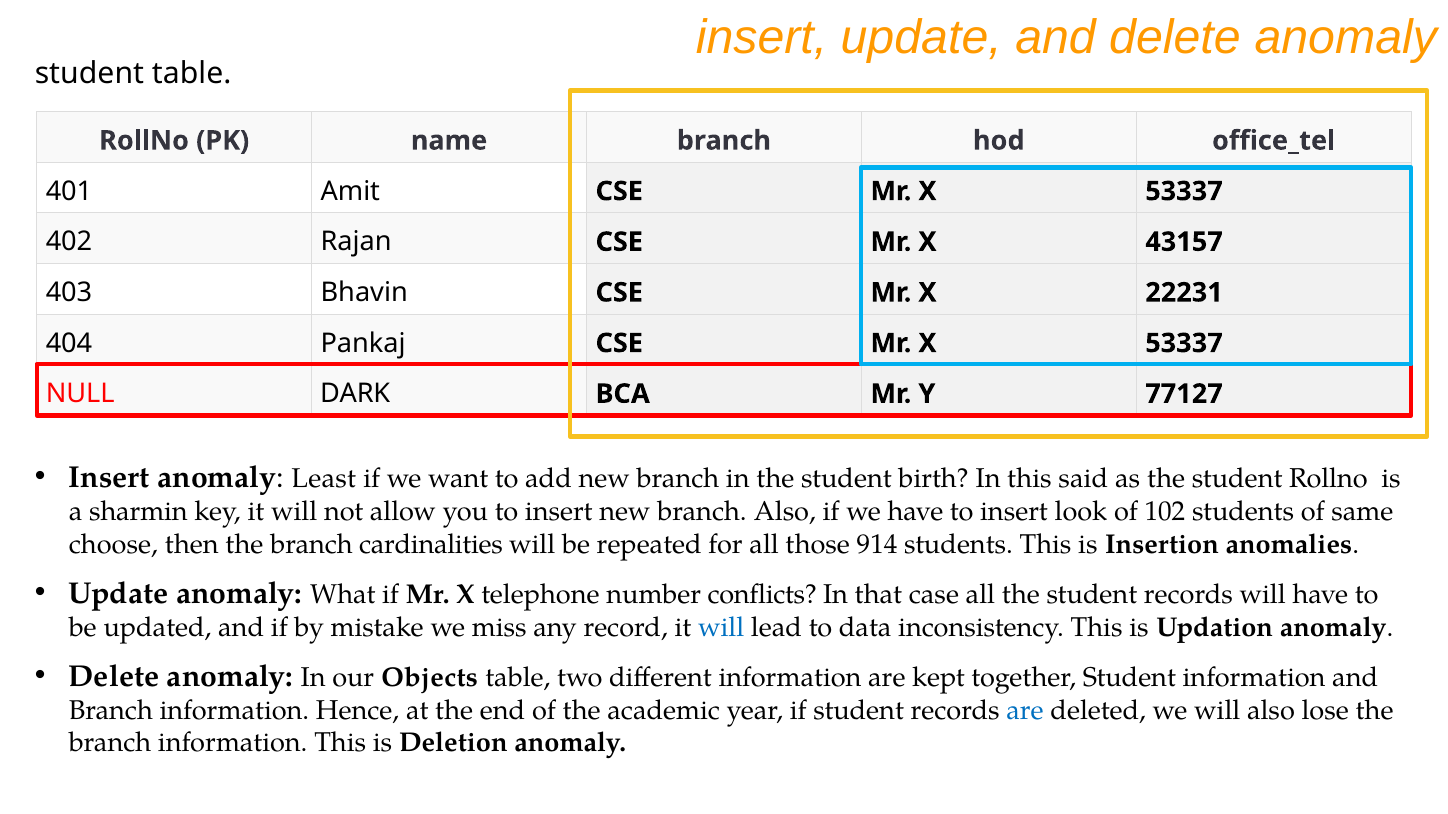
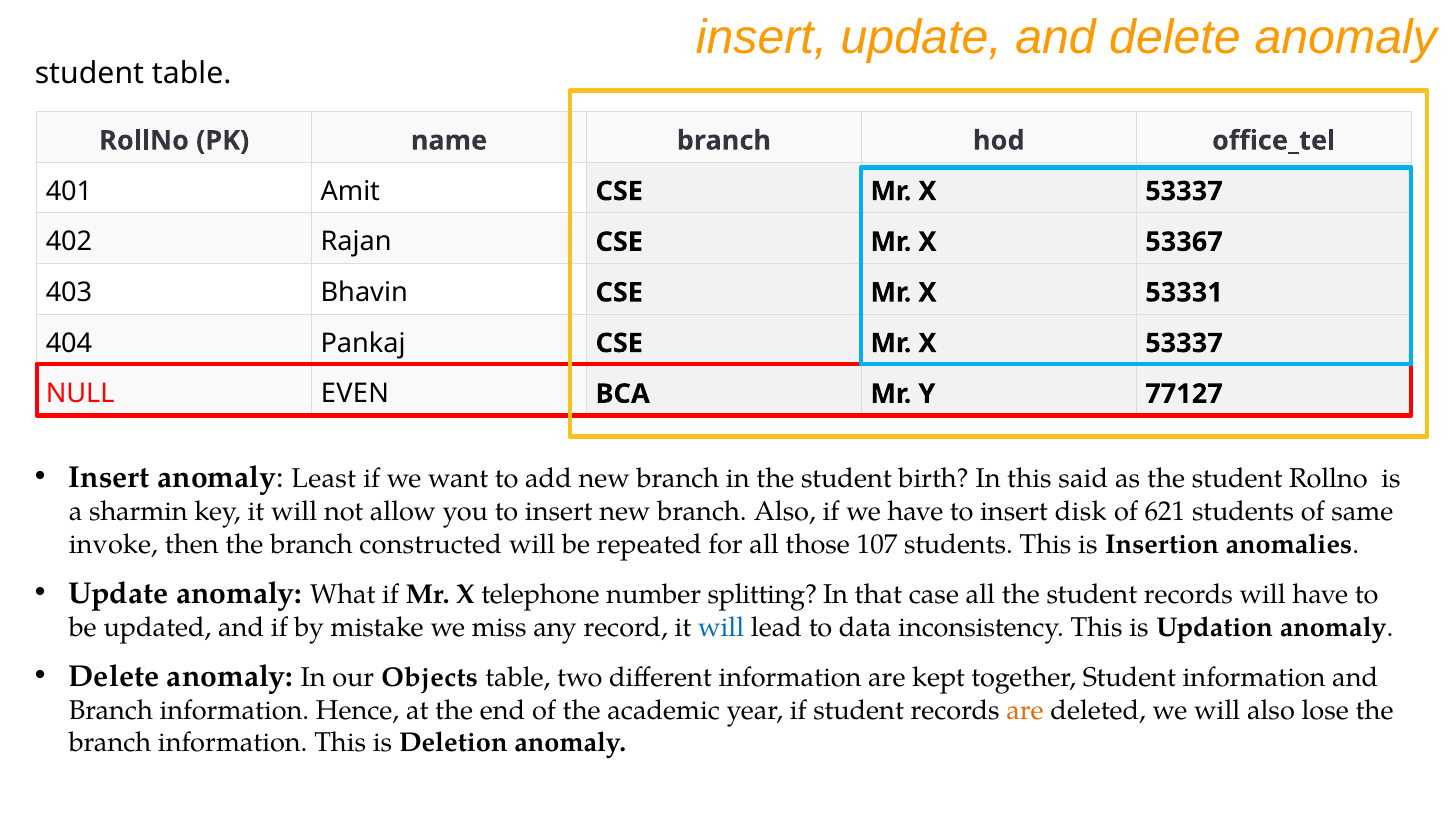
43157: 43157 -> 53367 (1184, 242)
22231: 22231 -> 53331 (1184, 293)
DARK: DARK -> EVEN (355, 394)
look: look -> disk (1081, 512)
102: 102 -> 621 (1165, 512)
choose: choose -> invoke (113, 544)
cardinalities: cardinalities -> constructed (431, 544)
914: 914 -> 107 (877, 544)
conflicts: conflicts -> splitting (762, 594)
are colour: blue -> orange (1025, 711)
